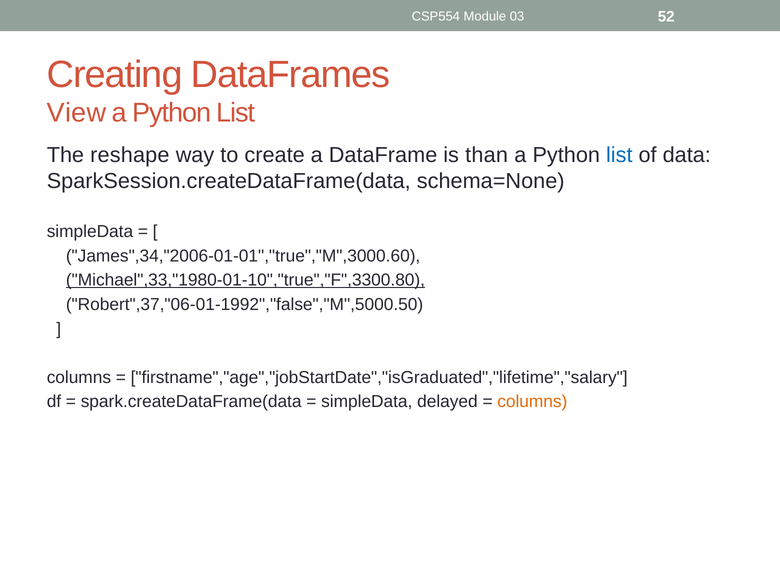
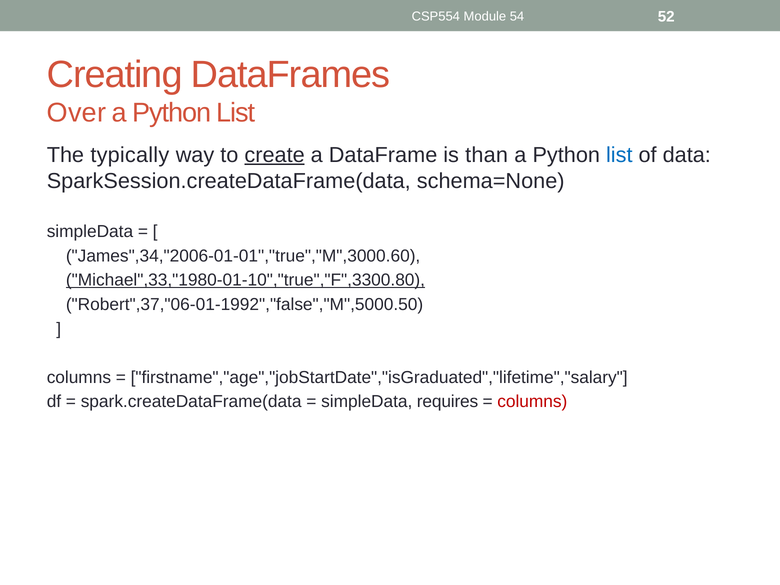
03: 03 -> 54 (517, 16)
View: View -> Over (77, 113)
reshape: reshape -> typically (130, 155)
create underline: none -> present (275, 155)
delayed: delayed -> requires (448, 402)
columns colour: orange -> red (532, 402)
